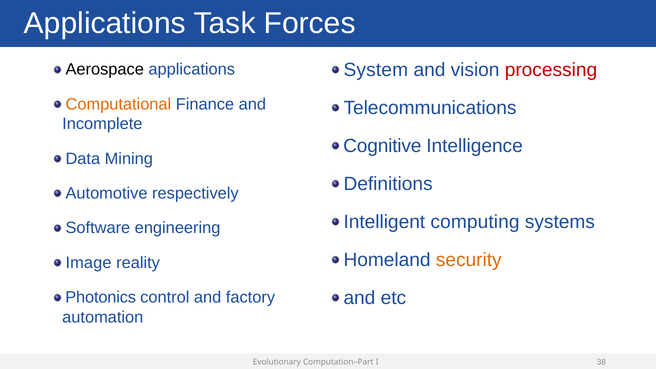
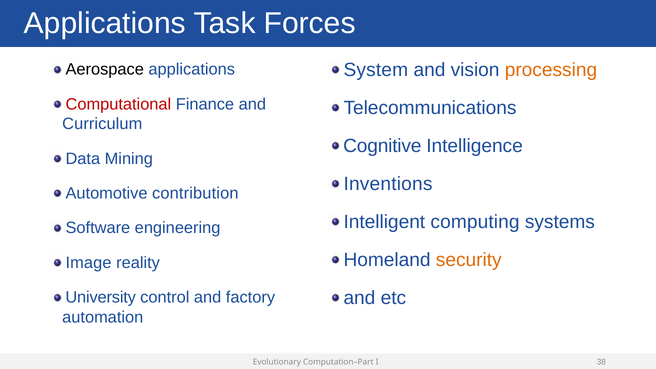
processing colour: red -> orange (551, 70)
Computational colour: orange -> red (118, 104)
Incomplete: Incomplete -> Curriculum (102, 124)
Definitions: Definitions -> Inventions (388, 184)
respectively: respectively -> contribution (195, 193)
Photonics: Photonics -> University (101, 297)
